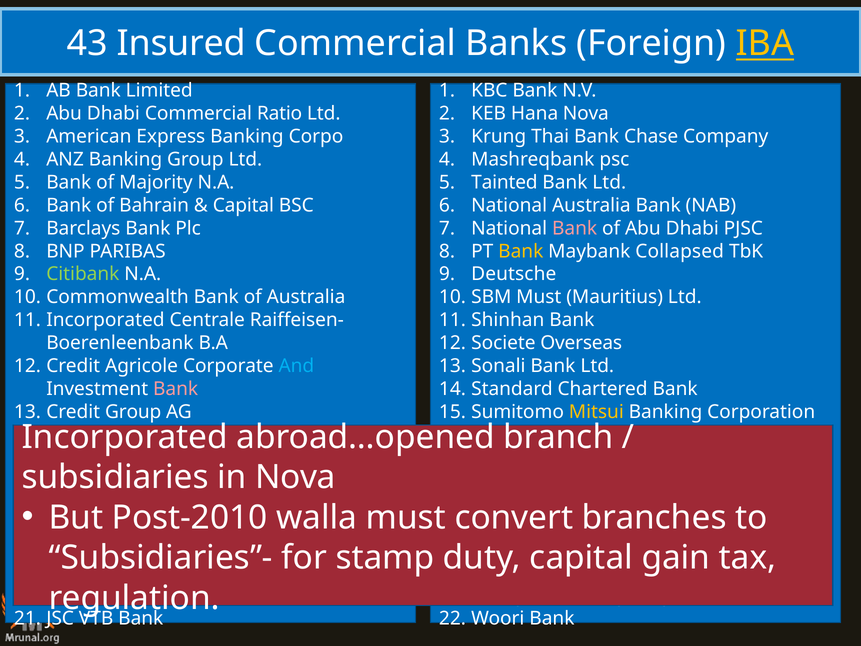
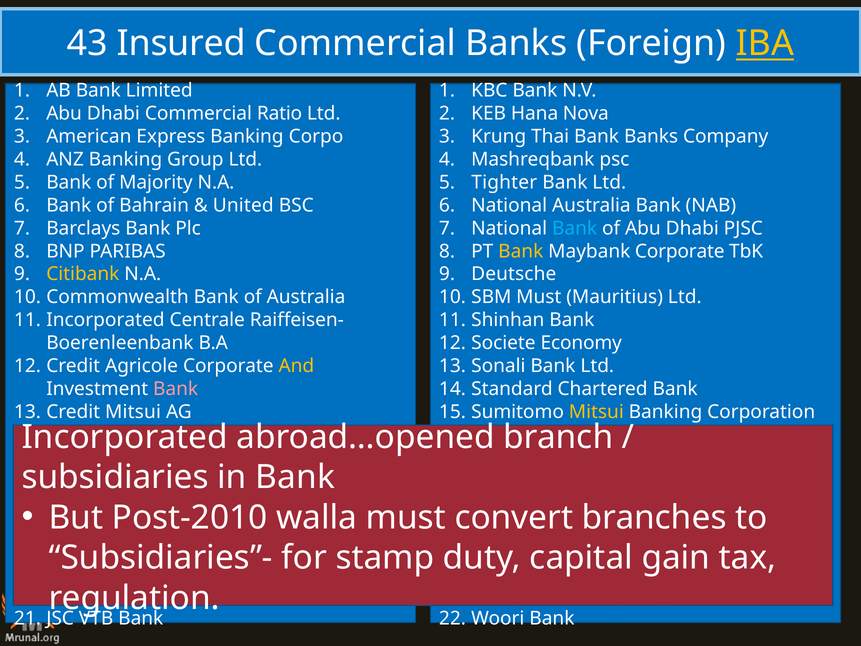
Bank Chase: Chase -> Banks (651, 136)
Tainted: Tainted -> Tighter (504, 182)
Capital: Capital -> United (243, 205)
Bank colour: pink -> light blue (575, 228)
Maybank Collapsed: Collapsed -> Corporate (680, 251)
Citibank colour: light green -> yellow (83, 274)
Societe Overseas: Overseas -> Economy (581, 343)
And colour: light blue -> yellow (296, 366)
Credit Group: Group -> Mitsui (133, 412)
in Nova: Nova -> Bank (295, 477)
